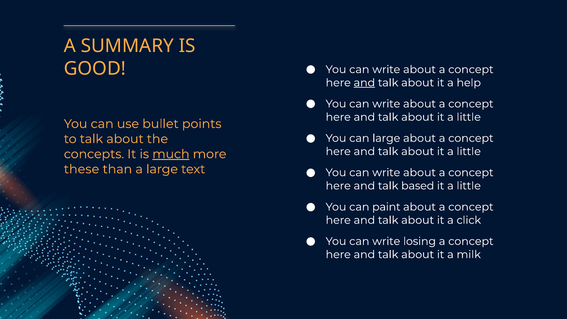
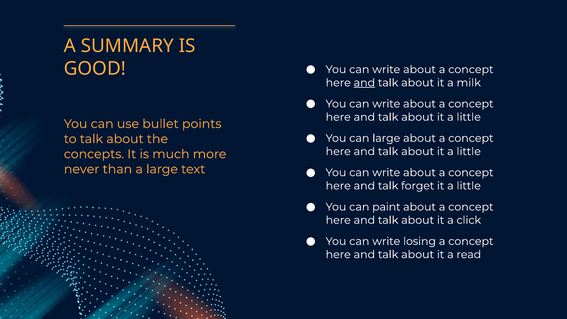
help: help -> milk (469, 83)
much underline: present -> none (171, 154)
these: these -> never (82, 169)
based: based -> forget (418, 186)
milk: milk -> read (469, 254)
